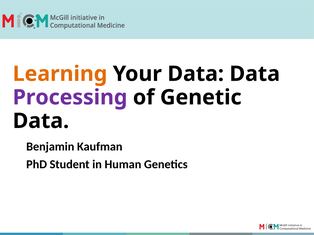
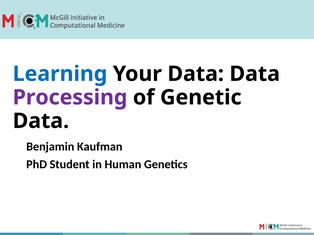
Learning colour: orange -> blue (60, 74)
